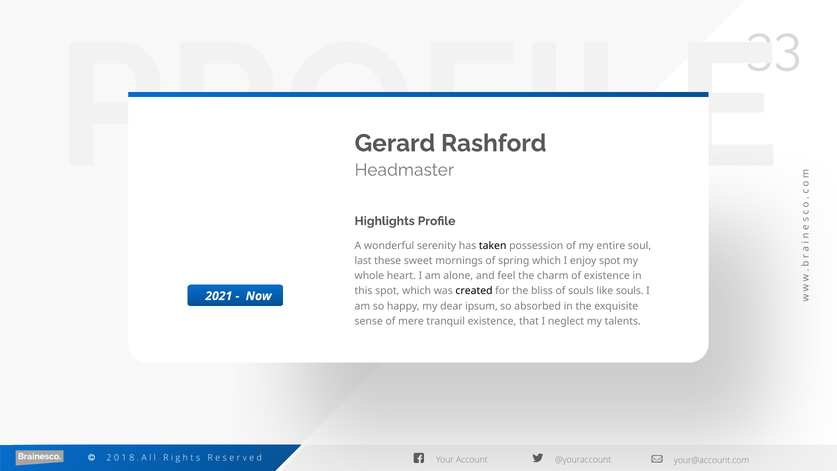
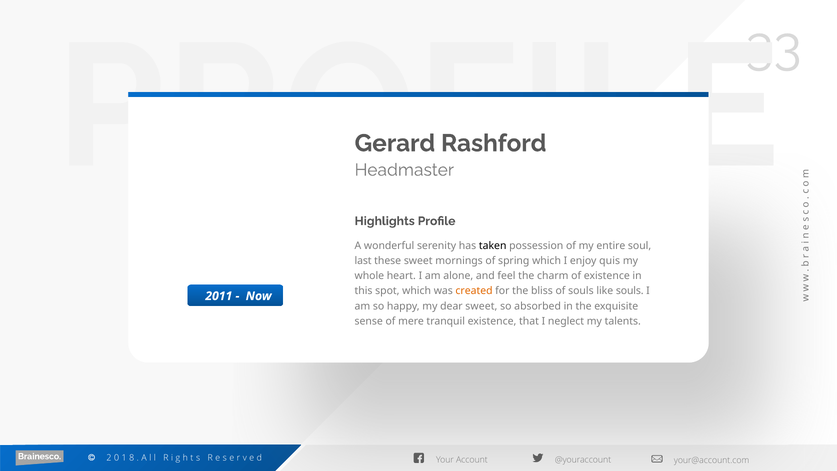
enjoy spot: spot -> quis (610, 261)
created colour: black -> orange (474, 291)
2021: 2021 -> 2011 (219, 296)
dear ipsum: ipsum -> sweet (481, 306)
